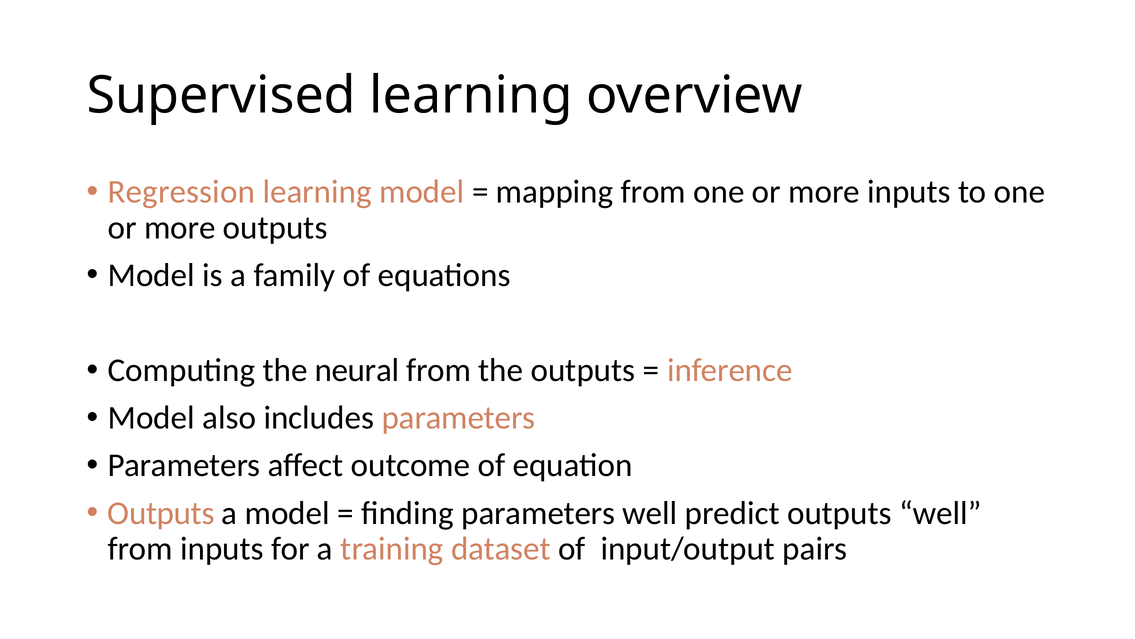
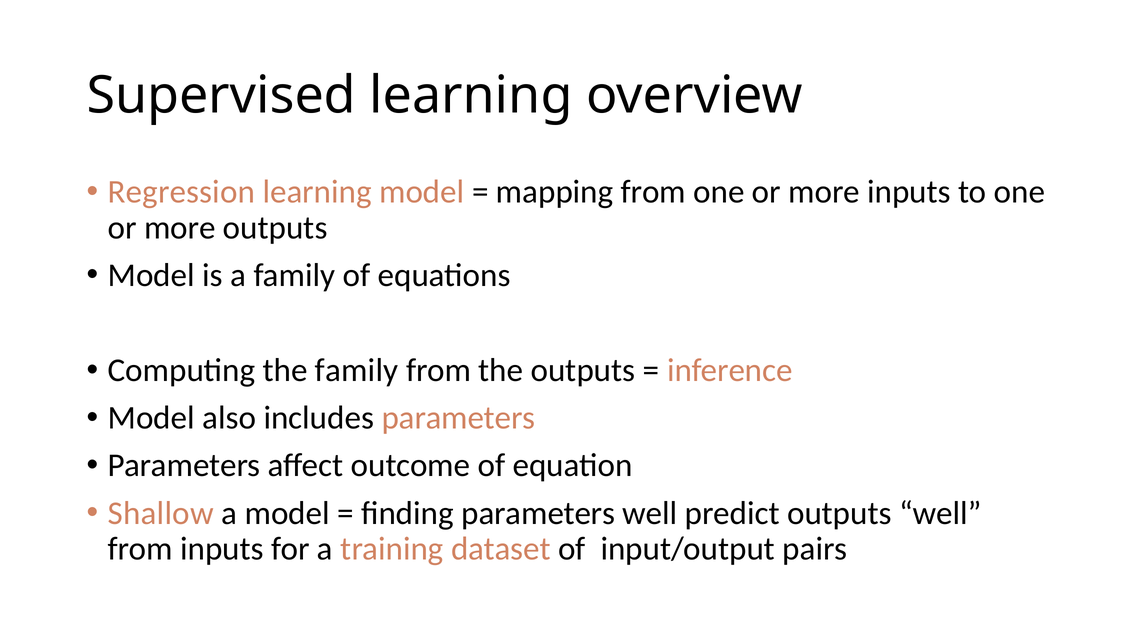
the neural: neural -> family (357, 370)
Outputs: Outputs -> Shallow (161, 513)
